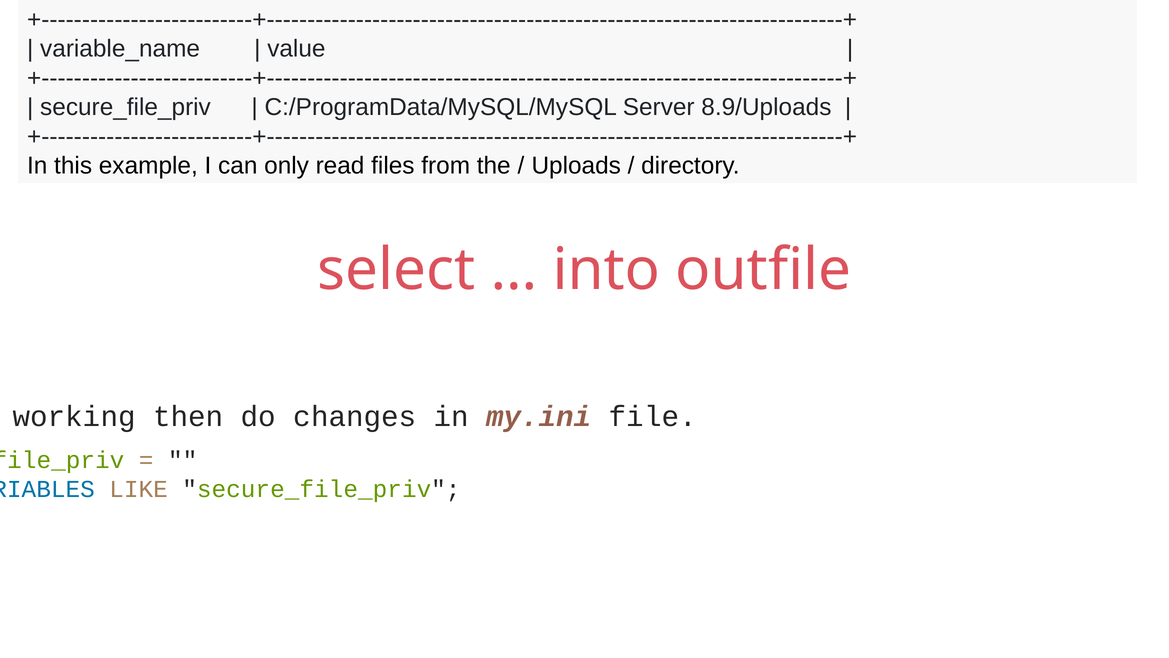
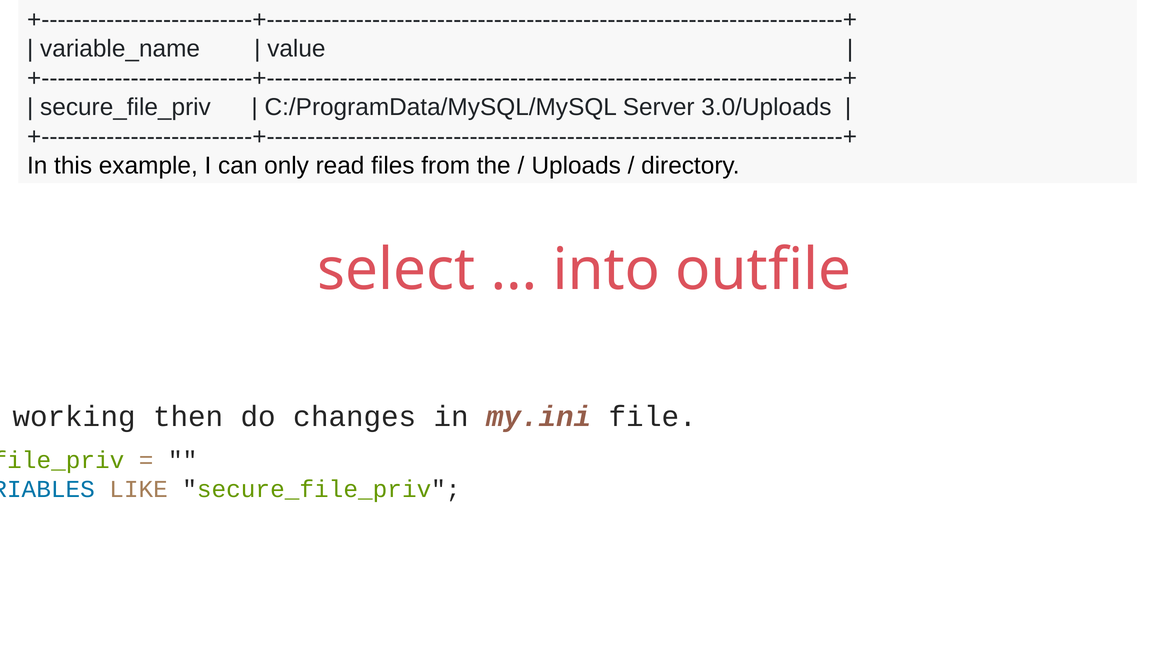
8.9/Uploads: 8.9/Uploads -> 3.0/Uploads (766, 107)
